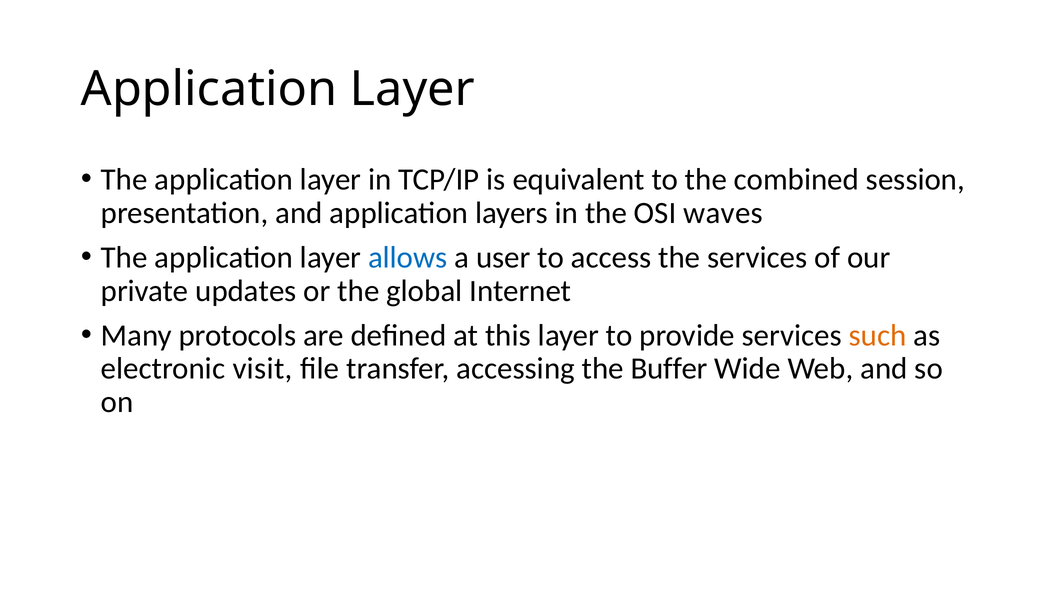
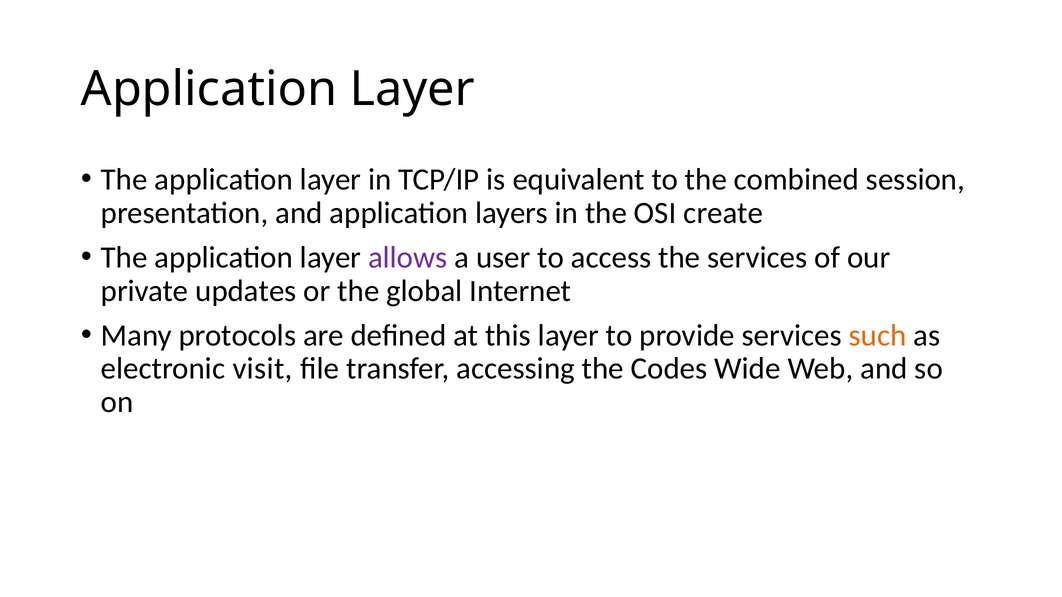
waves: waves -> create (723, 213)
allows colour: blue -> purple (408, 258)
Buffer: Buffer -> Codes (669, 369)
